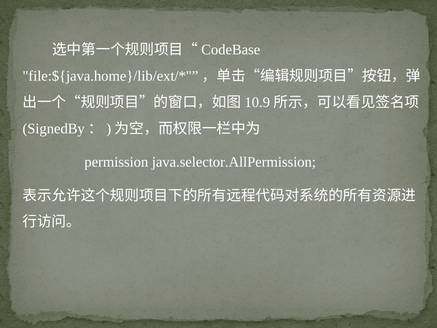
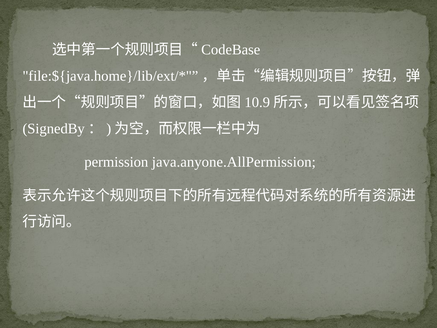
java.selector.AllPermission: java.selector.AllPermission -> java.anyone.AllPermission (234, 162)
